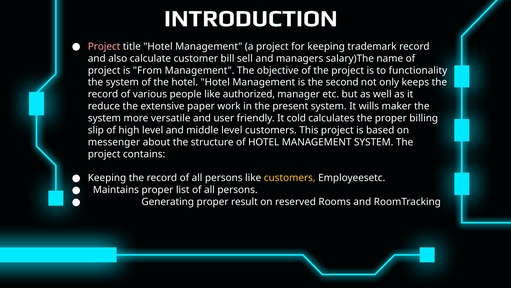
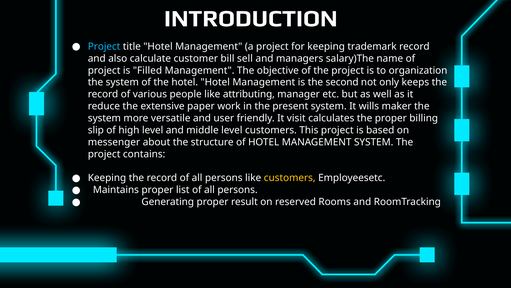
Project colour: pink -> light blue (104, 46)
From: From -> Filled (147, 70)
functionality: functionality -> organization (418, 70)
authorized: authorized -> attributing (249, 94)
cold: cold -> visit (296, 118)
